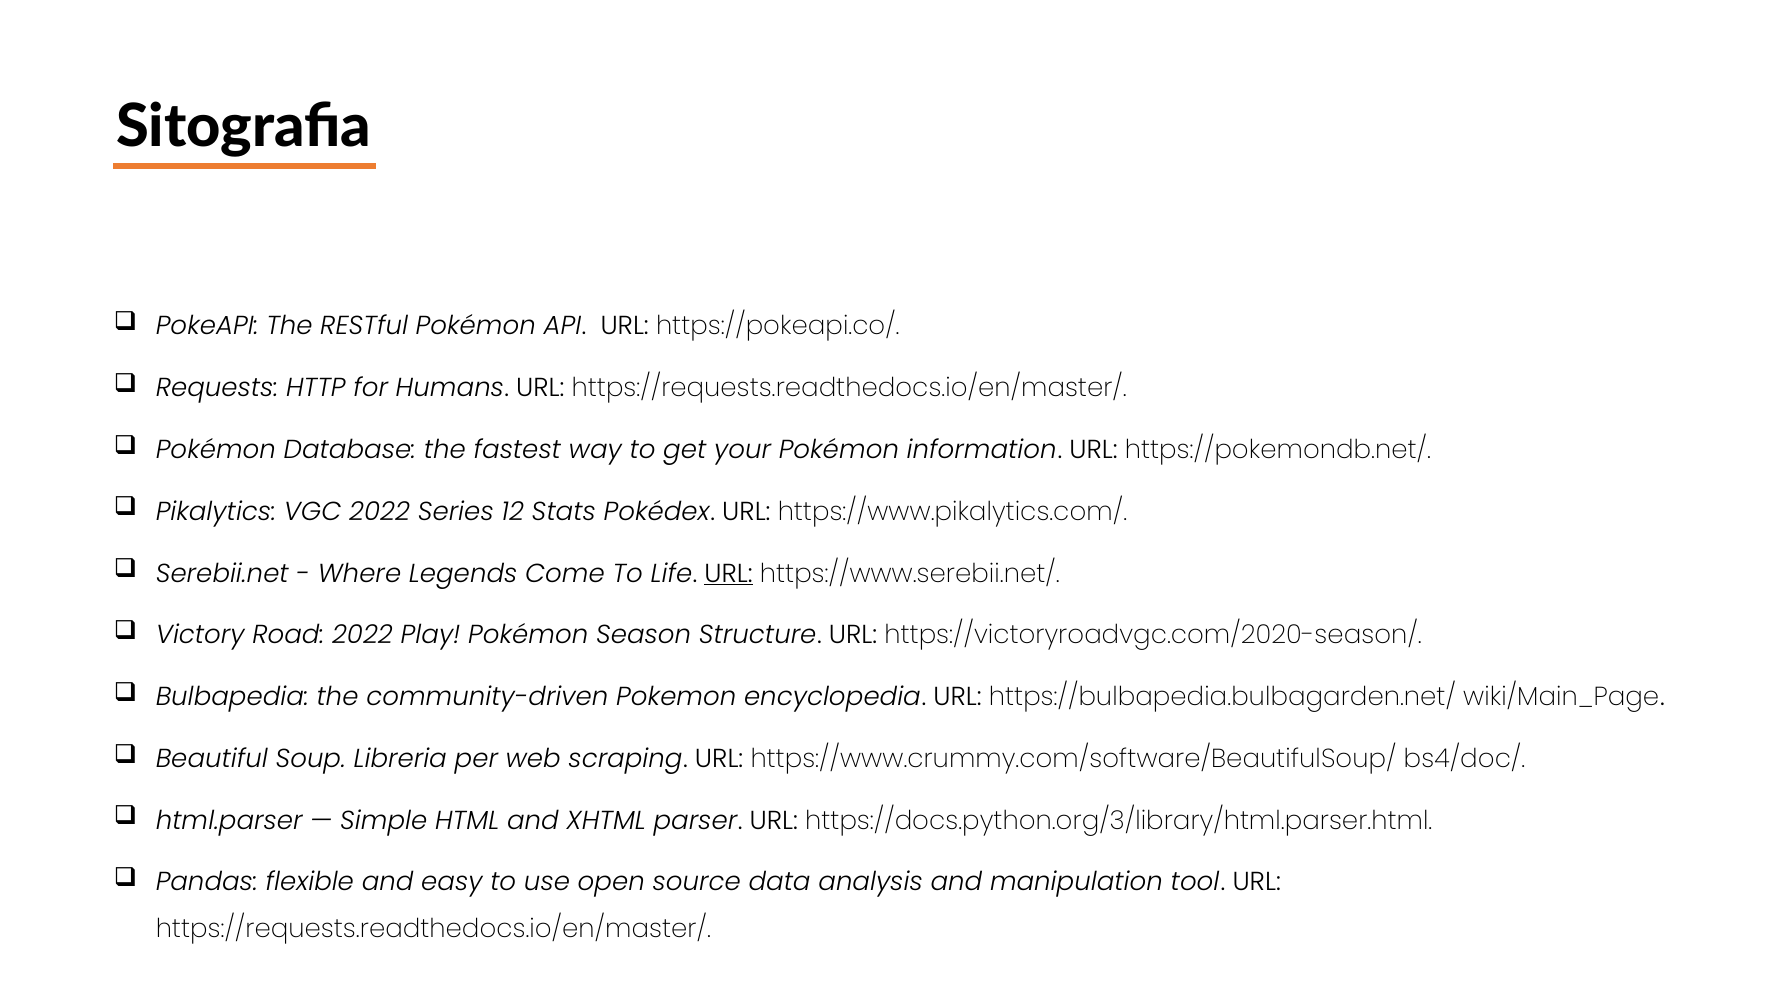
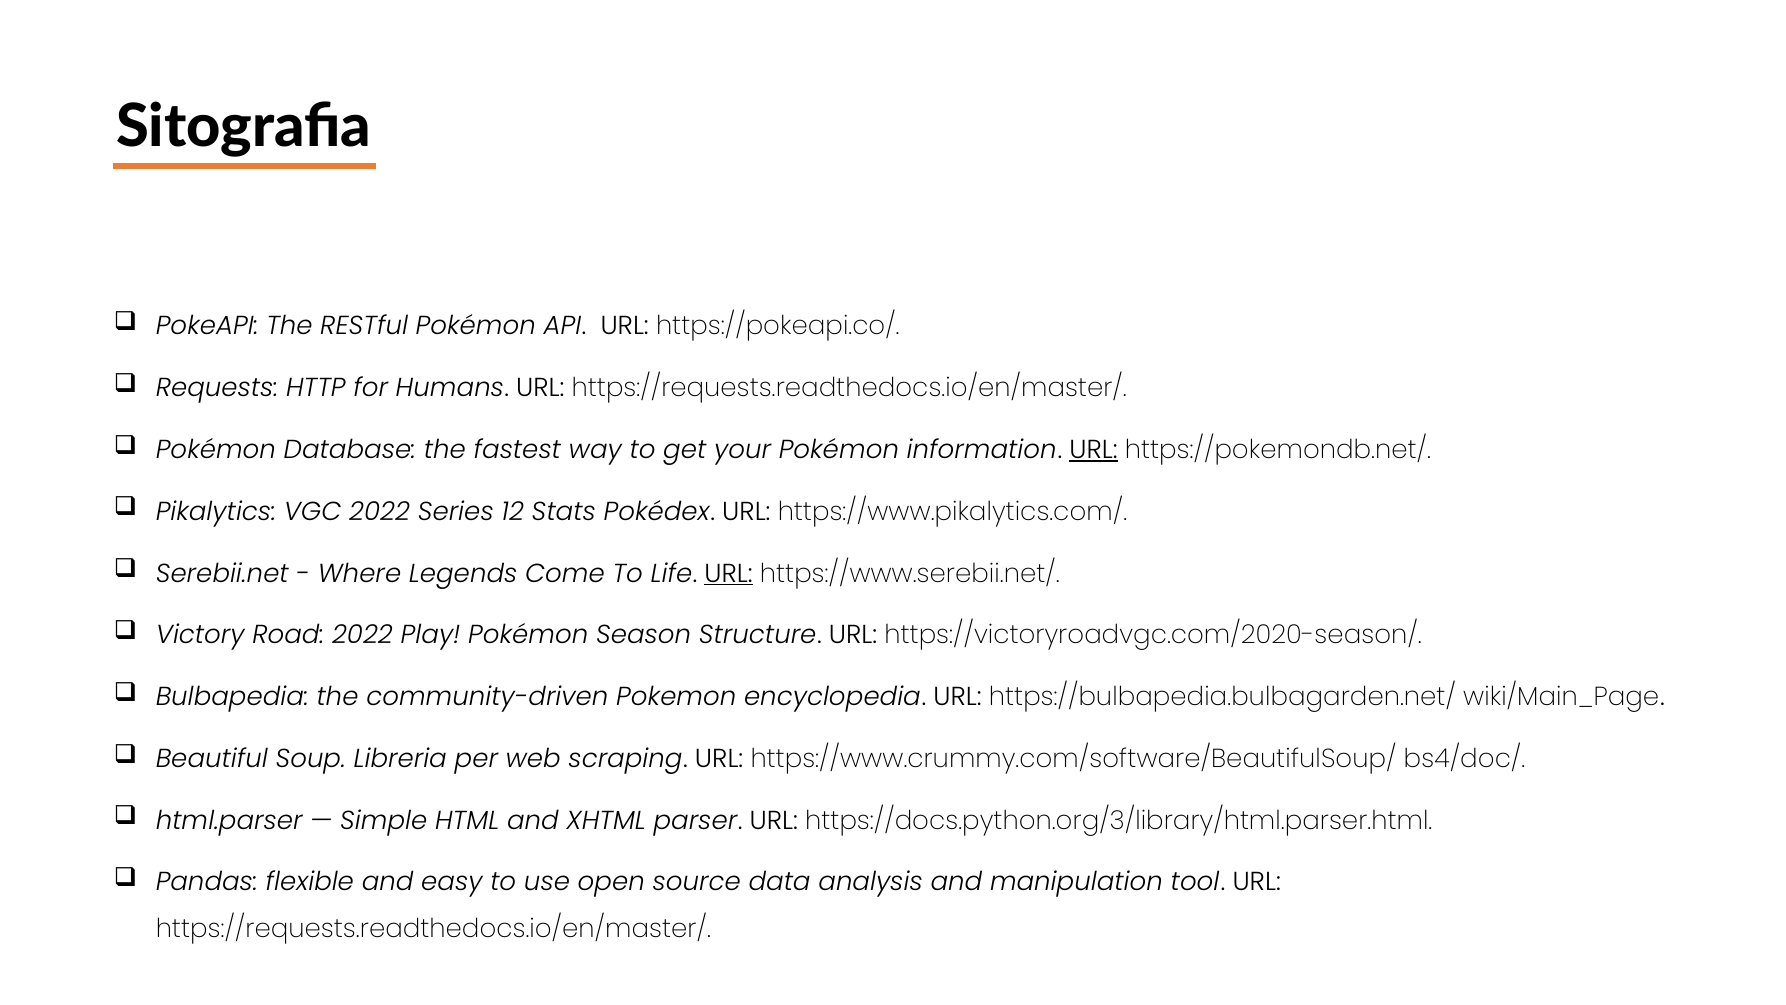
URL underline: none -> present (1093, 450)
